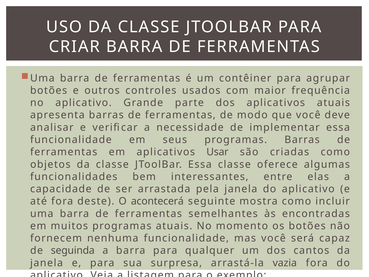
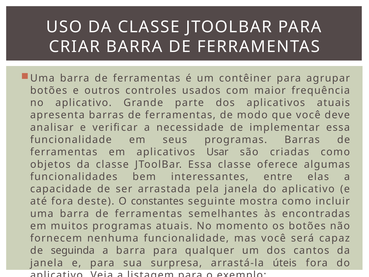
acontecerá: acontecerá -> constantes (157, 201)
vazia: vazia -> úteis (285, 263)
